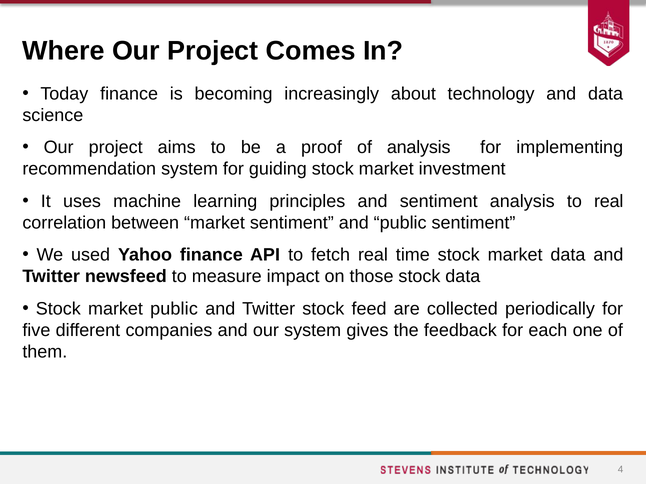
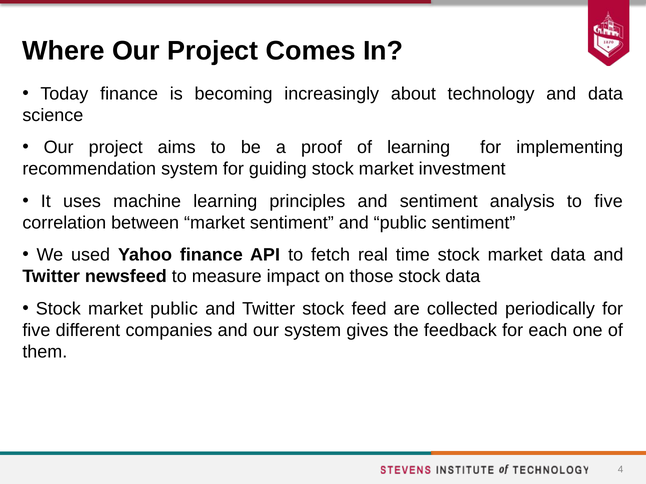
of analysis: analysis -> learning (419, 148)
to real: real -> five (609, 201)
